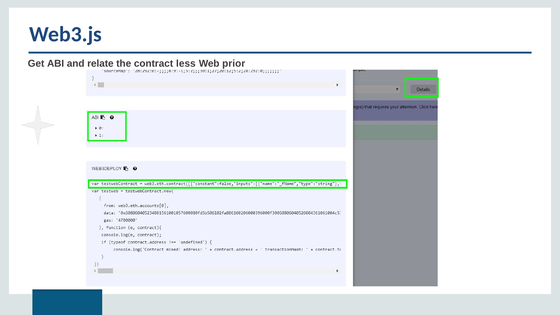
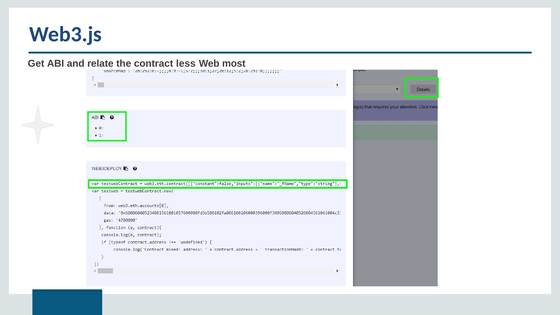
prior: prior -> most (234, 63)
